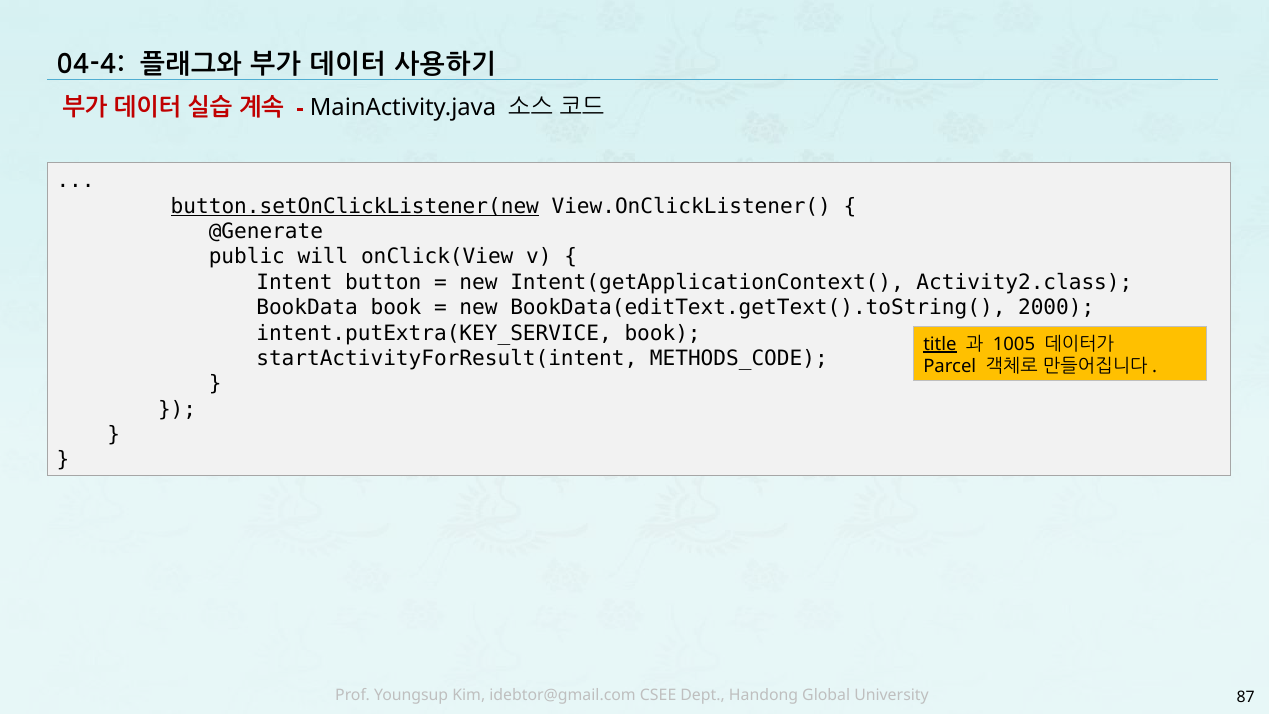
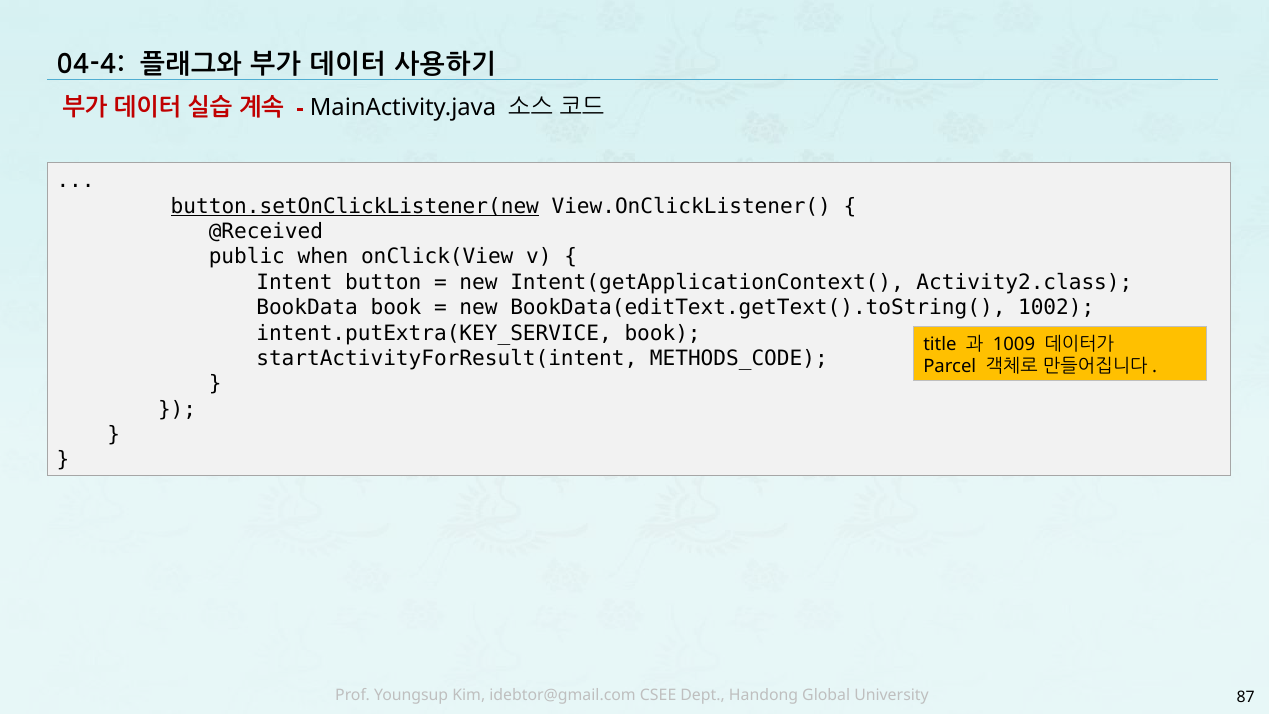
@Generate: @Generate -> @Received (266, 232)
will: will -> when (323, 257)
2000: 2000 -> 1002 (1056, 308)
title underline: present -> none (940, 344)
1005: 1005 -> 1009 (1014, 344)
